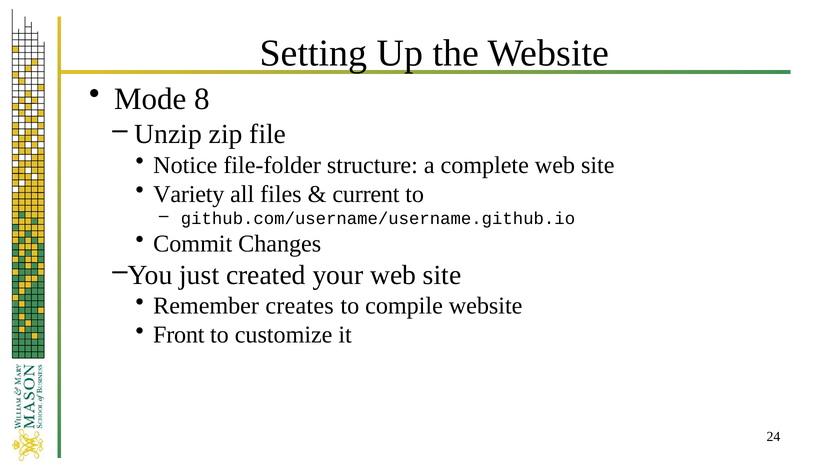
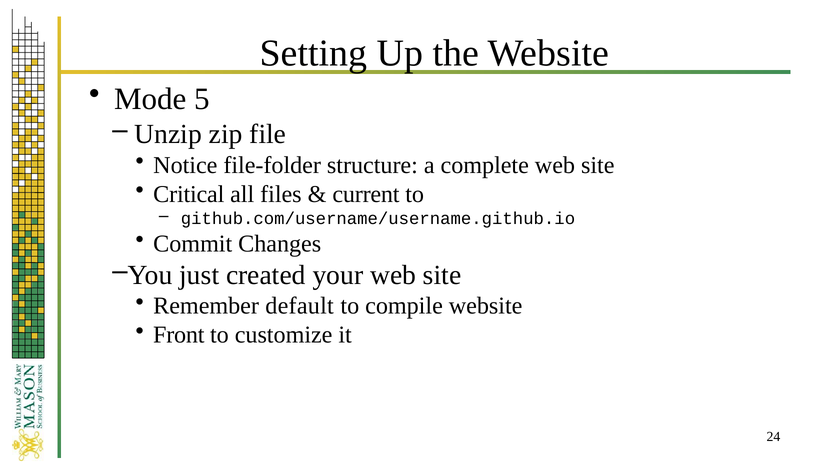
8: 8 -> 5 (202, 99)
Variety: Variety -> Critical (189, 194)
creates: creates -> default (300, 306)
